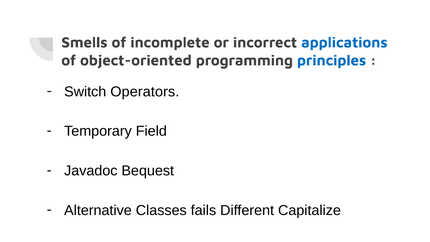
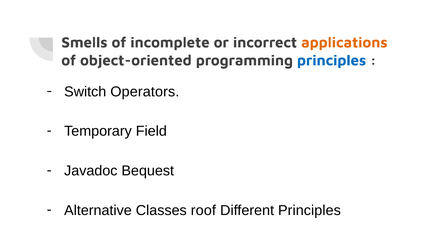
applications colour: blue -> orange (344, 42)
fails: fails -> roof (203, 210)
Different Capitalize: Capitalize -> Principles (309, 210)
